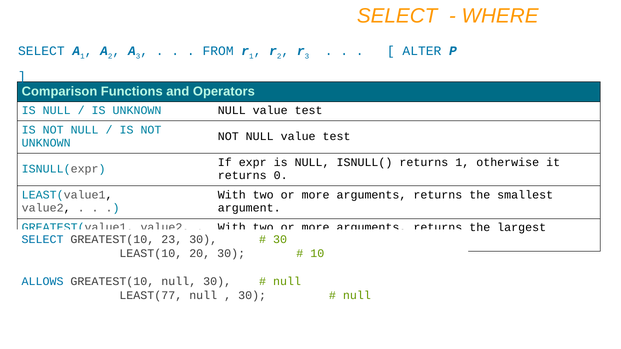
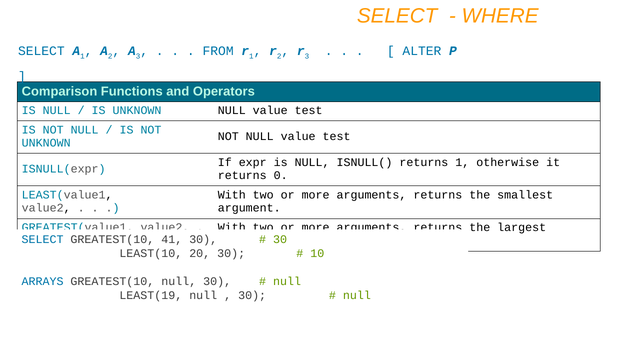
23: 23 -> 41 (172, 240)
ALLOWS: ALLOWS -> ARRAYS (43, 282)
LEAST(77: LEAST(77 -> LEAST(19 (151, 296)
